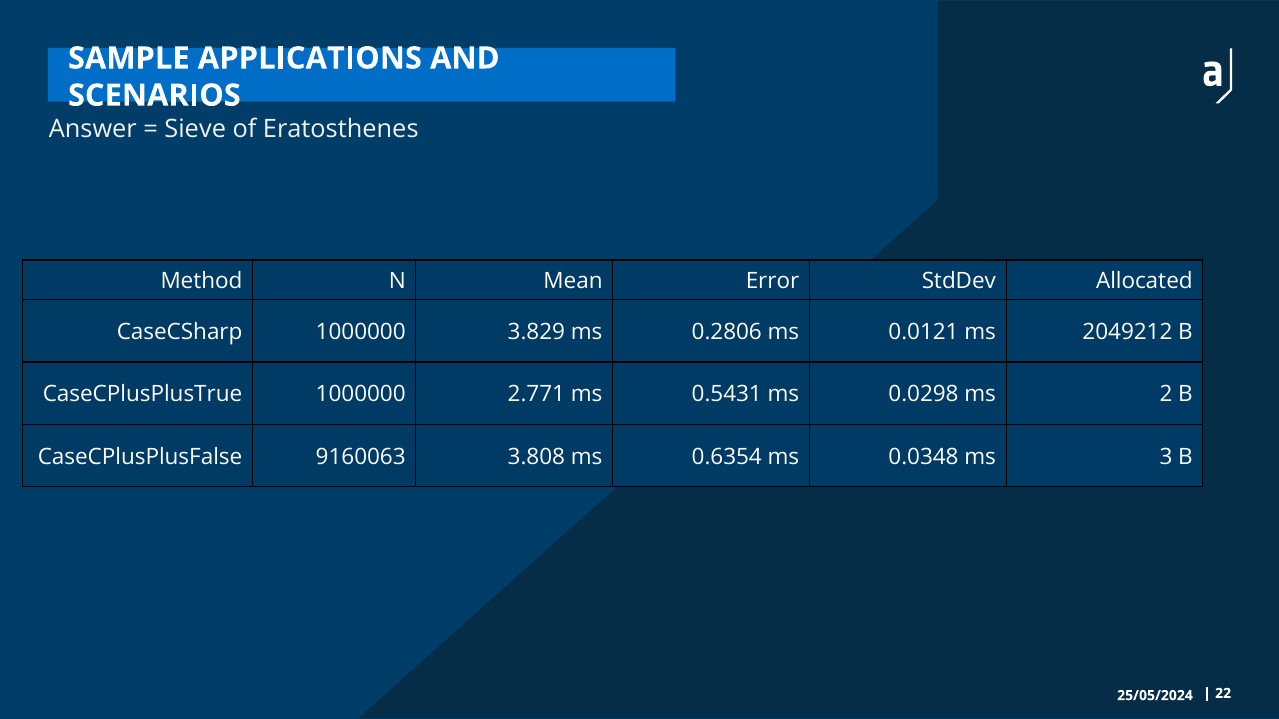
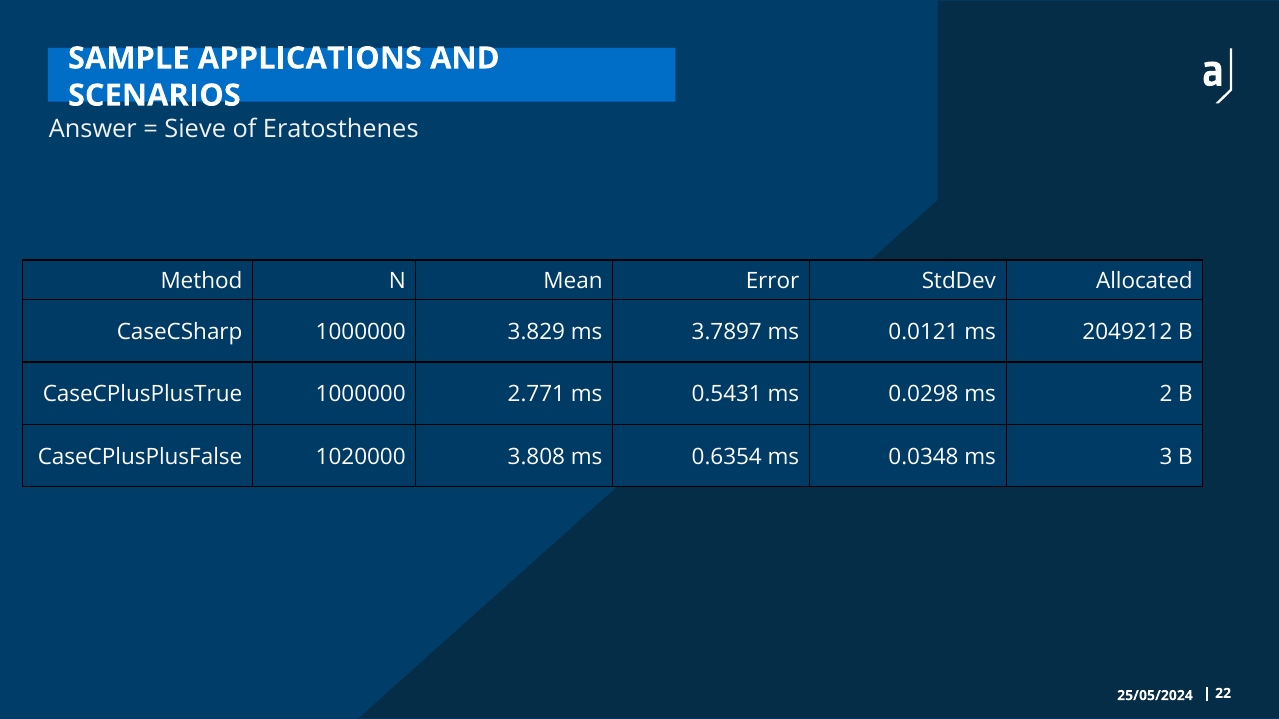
0.2806: 0.2806 -> 3.7897 (727, 332)
9160063: 9160063 -> 1020000 (361, 457)
